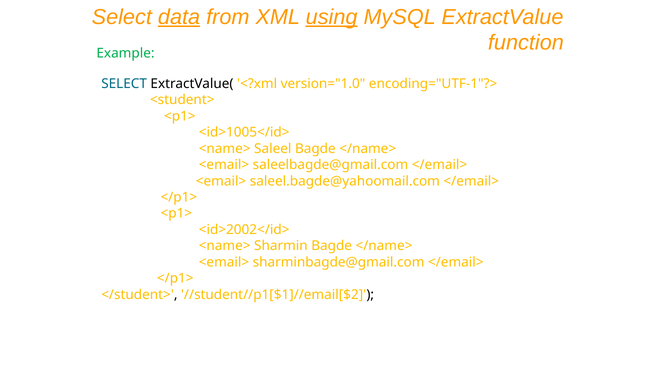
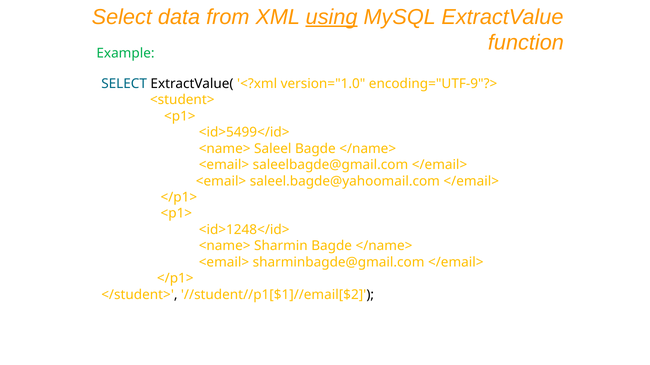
data underline: present -> none (179, 17)
encoding="UTF-1"?>: encoding="UTF-1"?> -> encoding="UTF-9"?> (433, 84)
<id>1005</id>: <id>1005</id> -> <id>5499</id> (244, 133)
<id>2002</id>: <id>2002</id> -> <id>1248</id> (244, 230)
